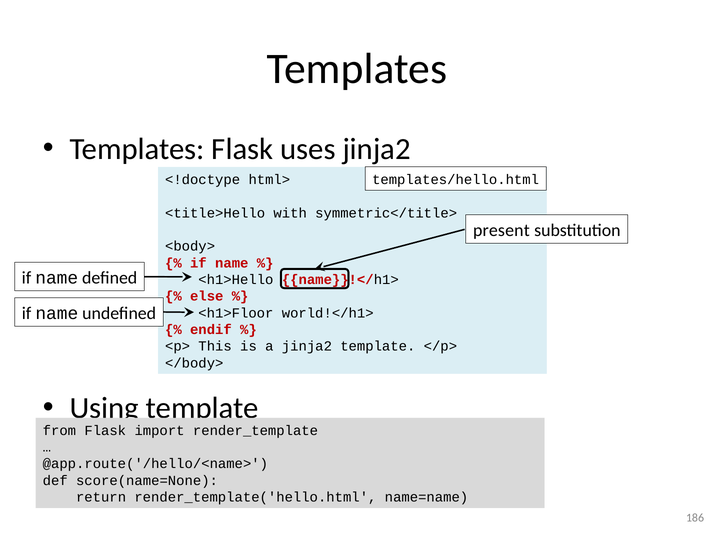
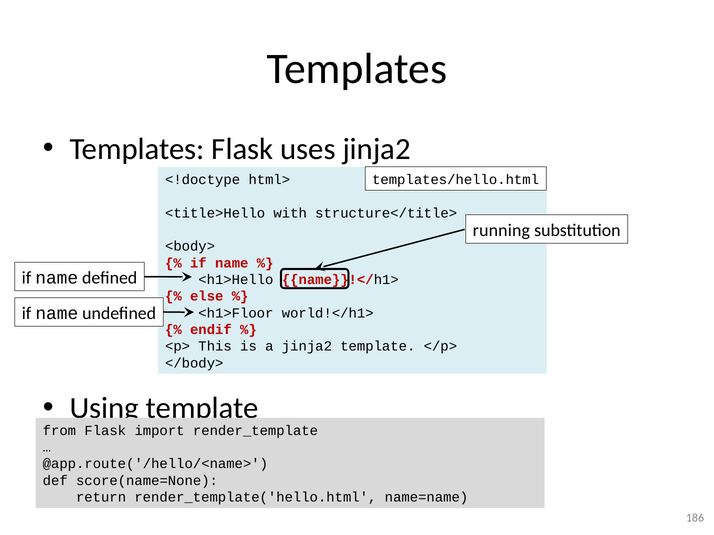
symmetric</title>: symmetric</title> -> structure</title> (386, 213)
present: present -> running (501, 231)
